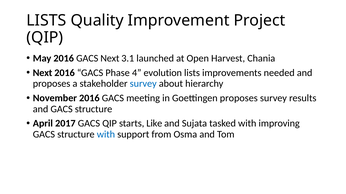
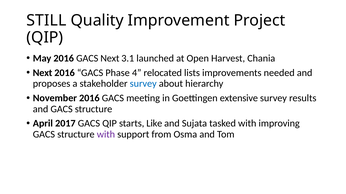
LISTS: LISTS -> STILL (46, 21)
evolution: evolution -> relocated (163, 73)
Goettingen proposes: proposes -> extensive (239, 98)
with colour: blue -> purple (106, 135)
